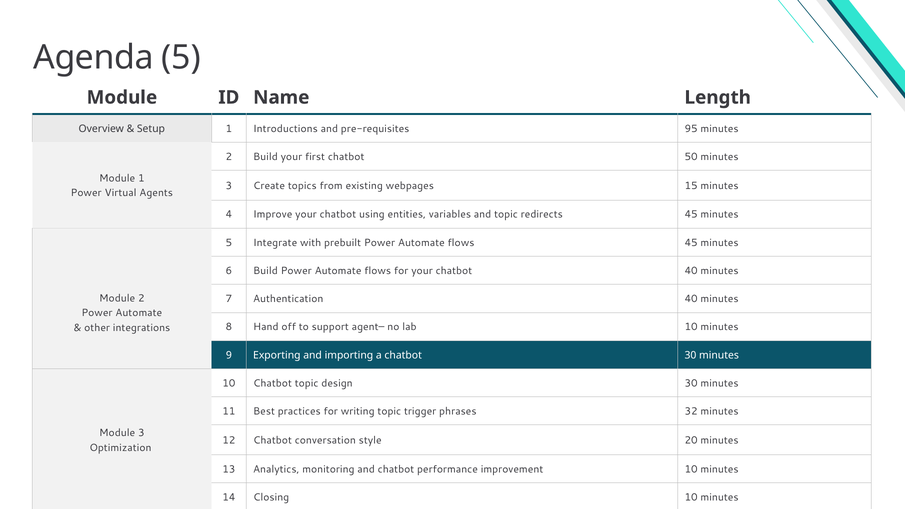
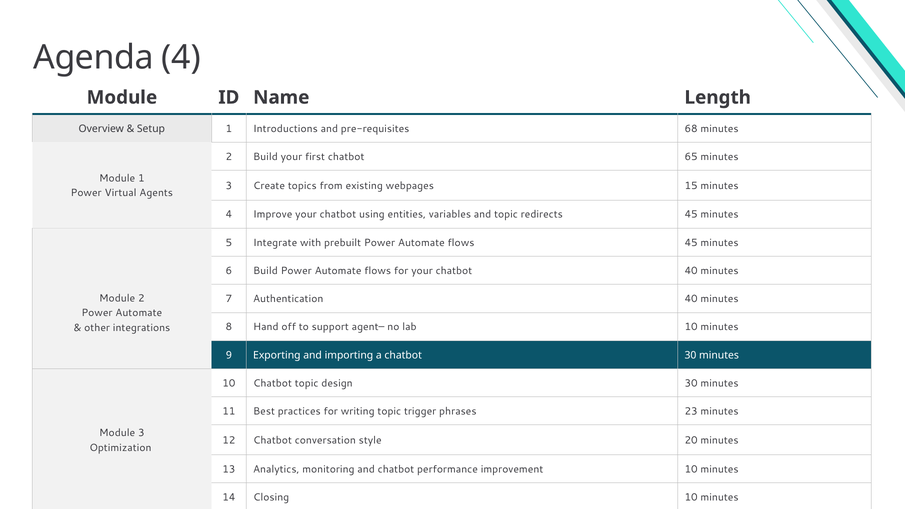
Agenda 5: 5 -> 4 (181, 58)
95: 95 -> 68 (691, 129)
50: 50 -> 65 (691, 157)
32: 32 -> 23 (691, 411)
